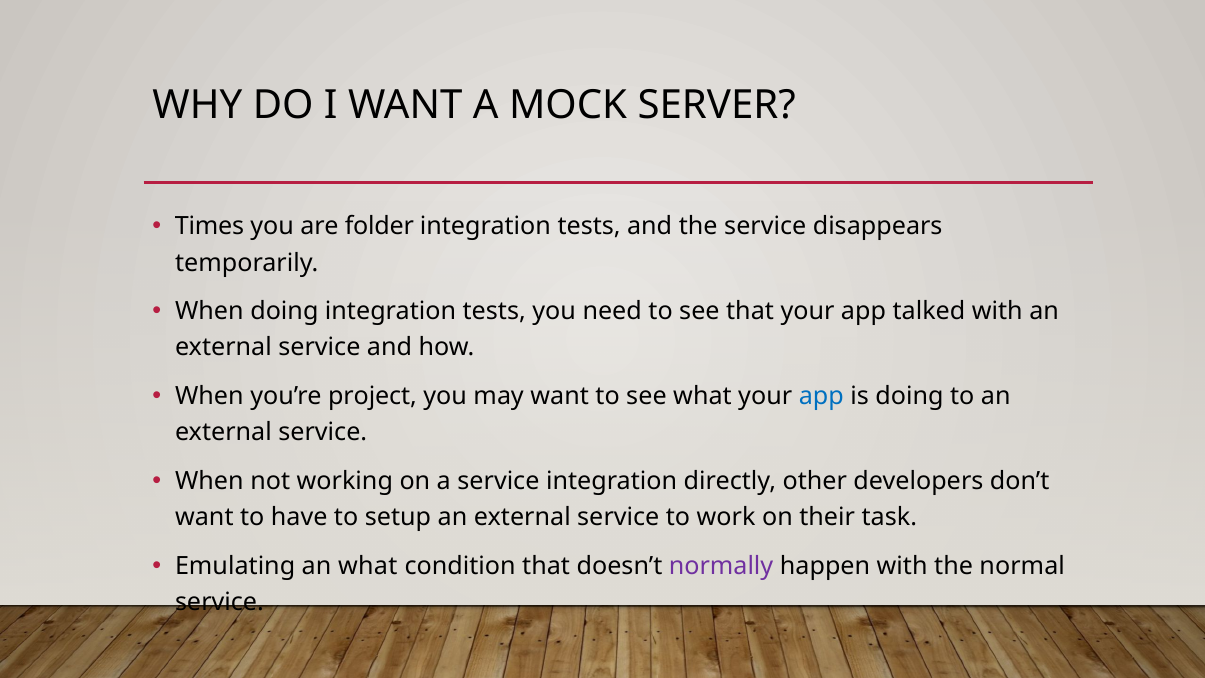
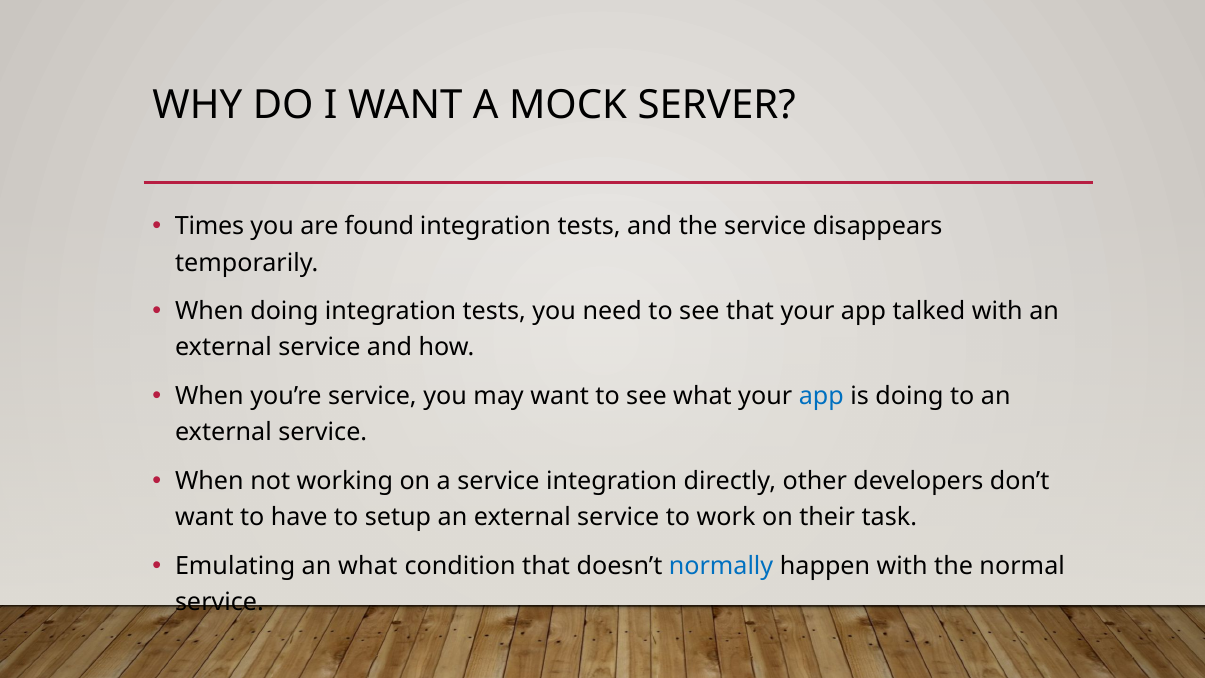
folder: folder -> found (379, 227)
you’re project: project -> service (372, 396)
normally colour: purple -> blue (721, 566)
